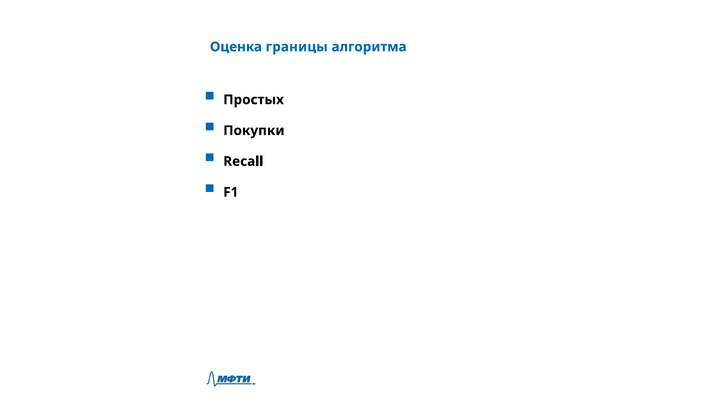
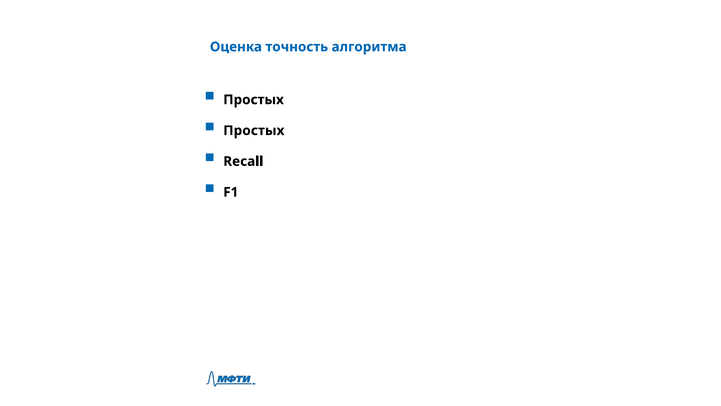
границы: границы -> точность (297, 47)
Покупки: Покупки -> Простых (254, 130)
